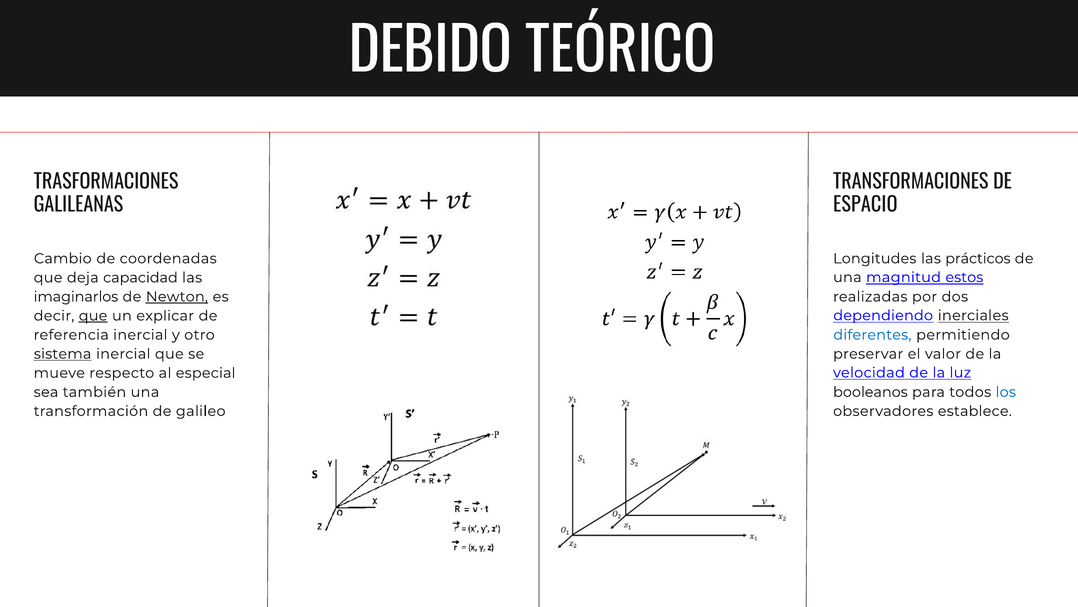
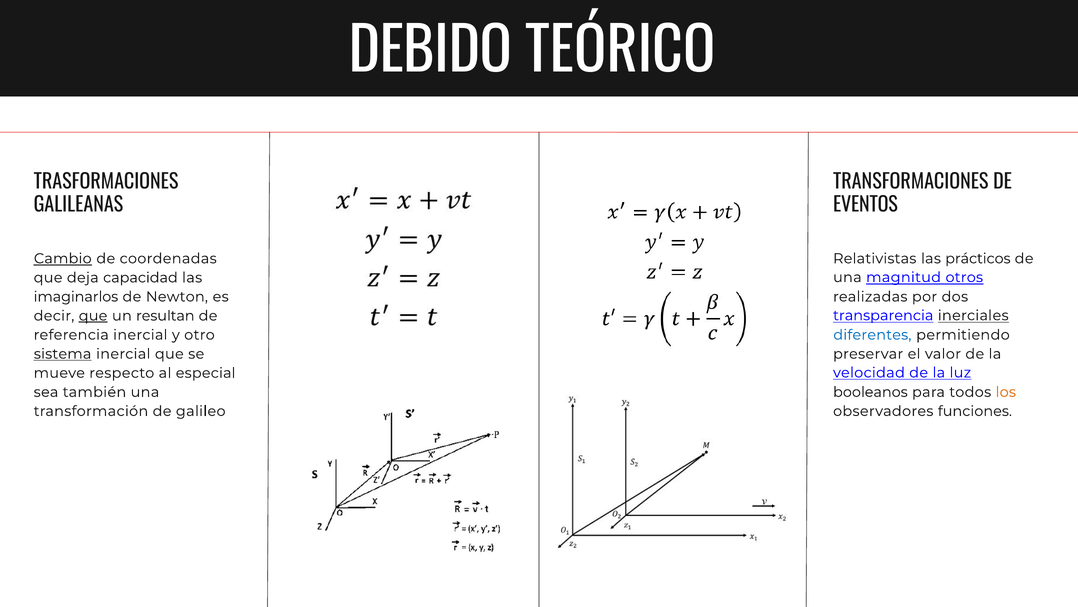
ESPACIO: ESPACIO -> EVENTOS (865, 205)
Cambio underline: none -> present (63, 258)
Longitudes: Longitudes -> Relativistas (875, 258)
estos: estos -> otros (964, 277)
Newton underline: present -> none (177, 296)
dependiendo: dependiendo -> transparencia (883, 315)
explicar: explicar -> resultan (165, 315)
los colour: blue -> orange (1006, 392)
establece: establece -> funciones (975, 411)
